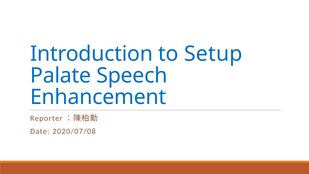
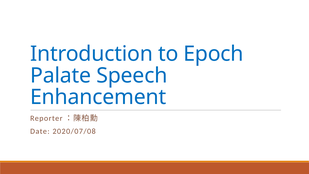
Setup: Setup -> Epoch (213, 54)
